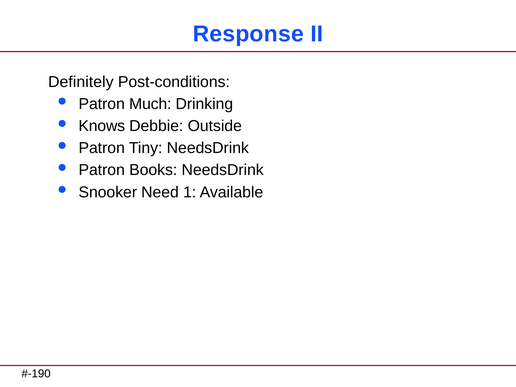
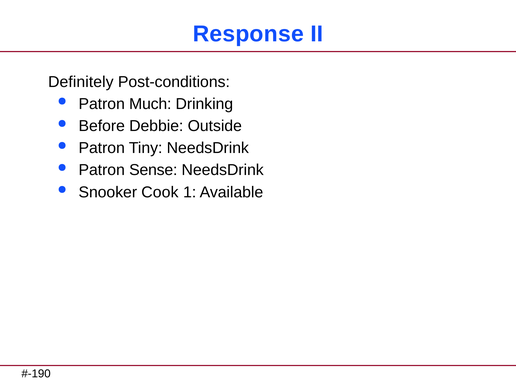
Knows: Knows -> Before (102, 126)
Books: Books -> Sense (153, 170)
Need: Need -> Cook (160, 192)
